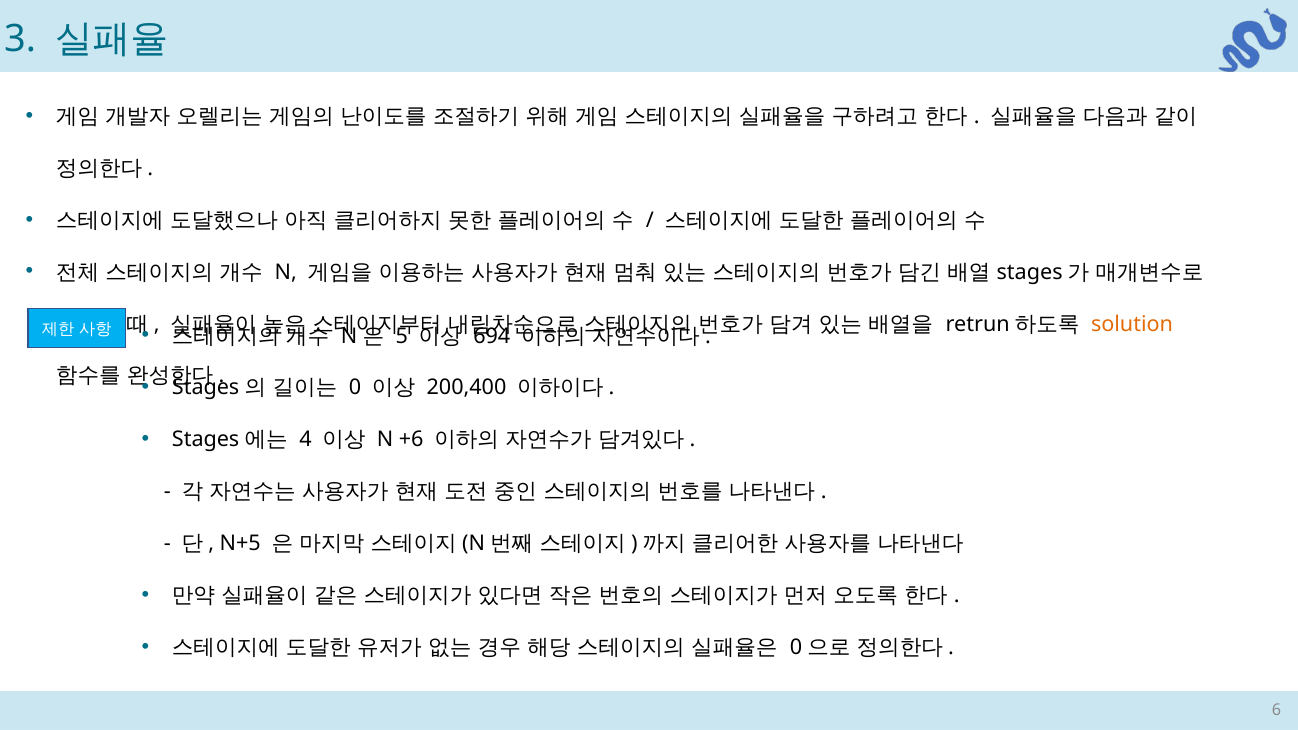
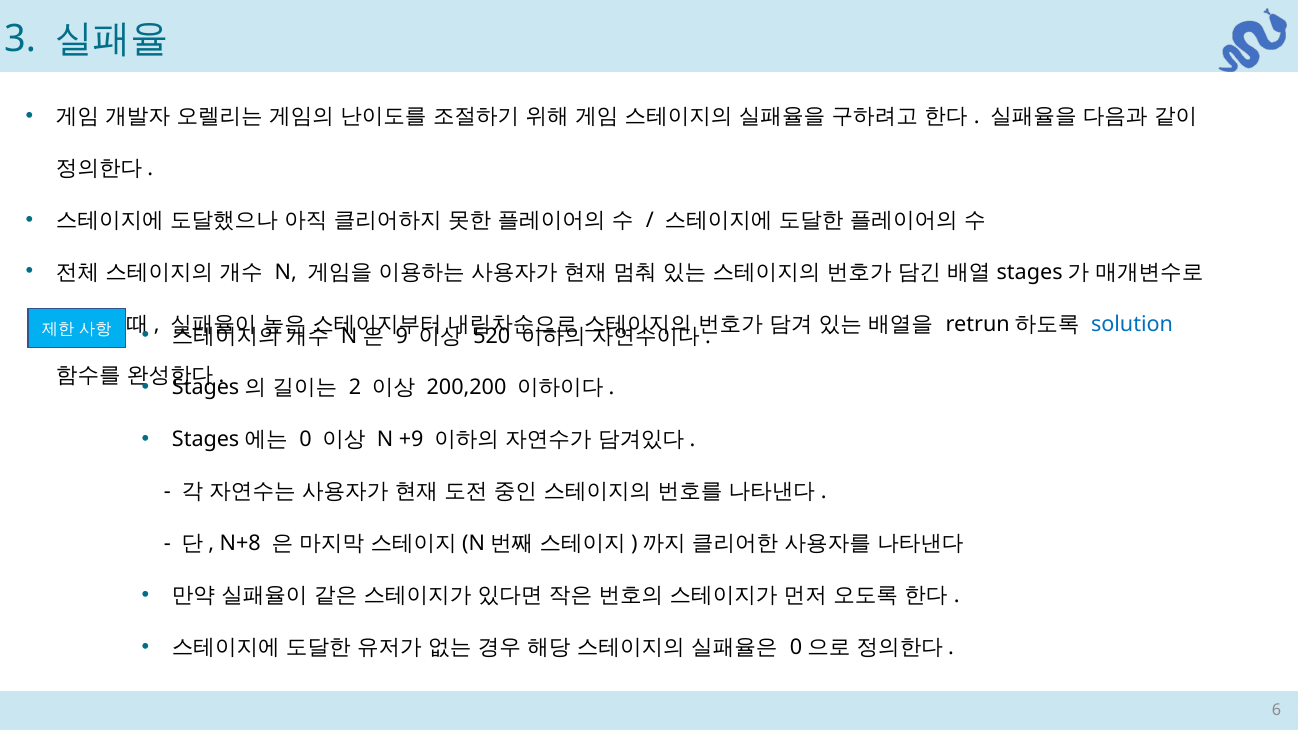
solution colour: orange -> blue (1132, 324)
5: 5 -> 9 (402, 336)
694: 694 -> 520 (492, 336)
0: 0 -> 2 (355, 388)
200,400: 200,400 -> 200,200 (467, 388)
4: 4 -> 0 (305, 440)
+6: +6 -> +9 (411, 440)
N+5: N+5 -> N+8 (240, 544)
